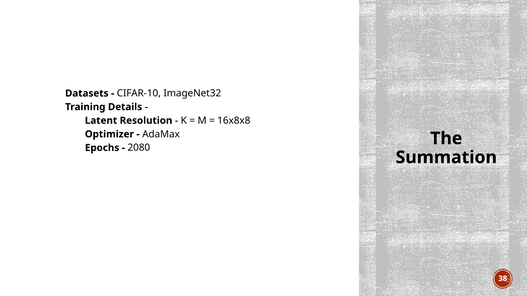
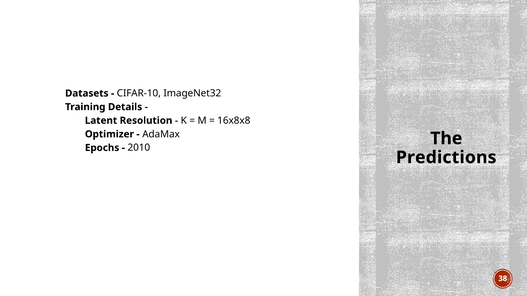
2080: 2080 -> 2010 (139, 148)
Summation: Summation -> Predictions (446, 158)
